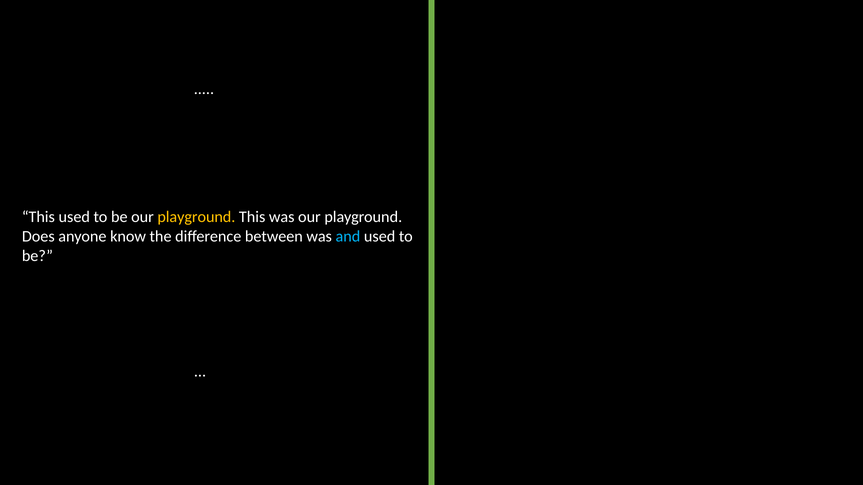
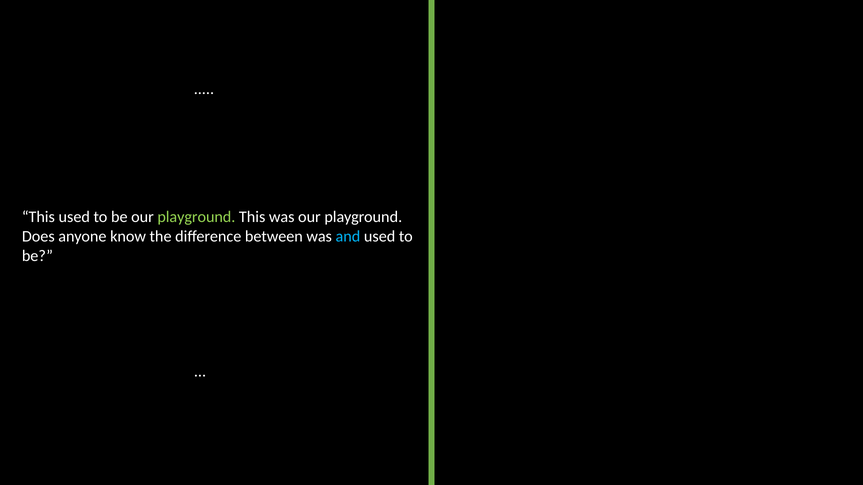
playground colour: yellow -> light green (196, 217)
